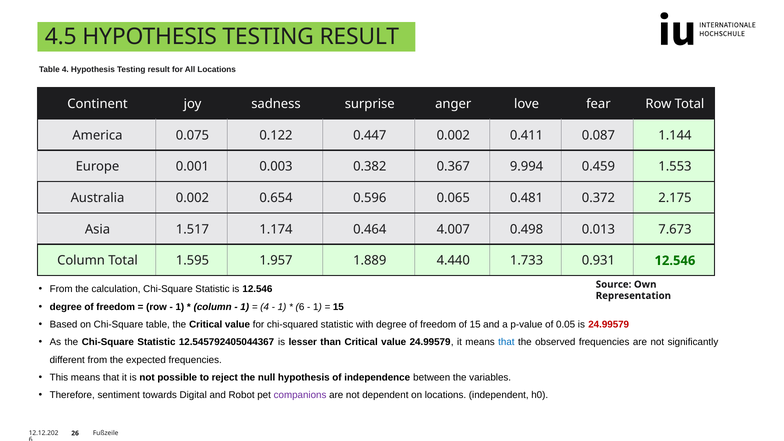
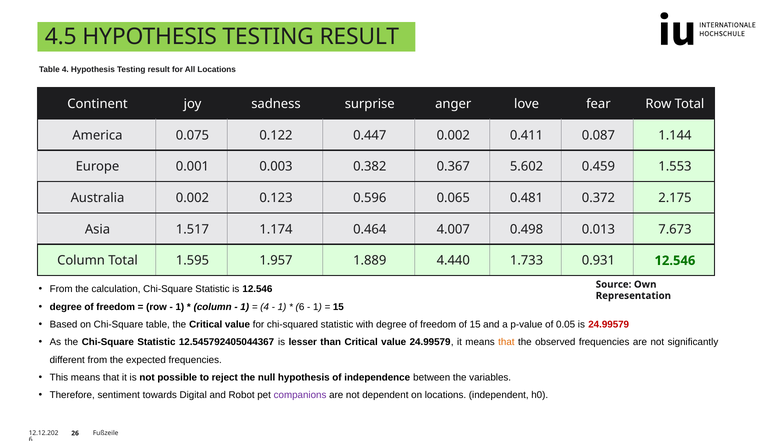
9.994: 9.994 -> 5.602 (527, 167)
0.654: 0.654 -> 0.123 (276, 198)
that colour: blue -> orange (506, 342)
